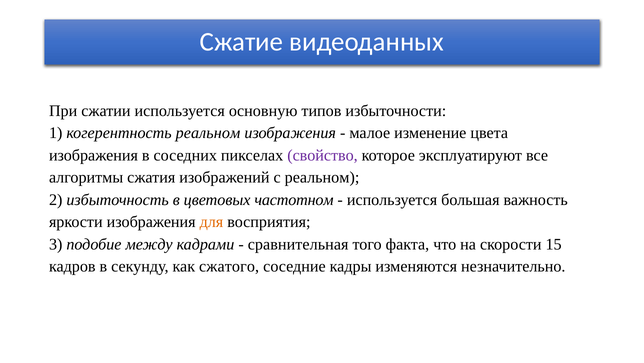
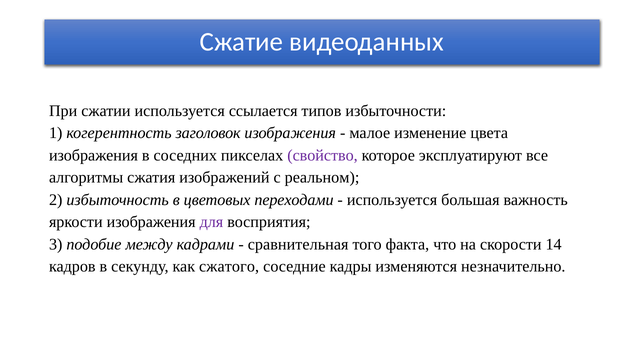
основную: основную -> ссылается (263, 111)
когерентность реальном: реальном -> заголовок (208, 133)
частотном: частотном -> переходами (294, 199)
для colour: orange -> purple (211, 222)
15: 15 -> 14 (554, 244)
